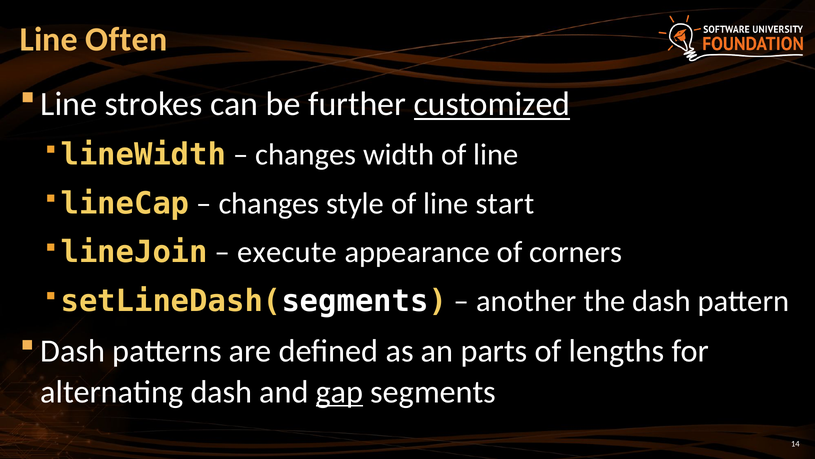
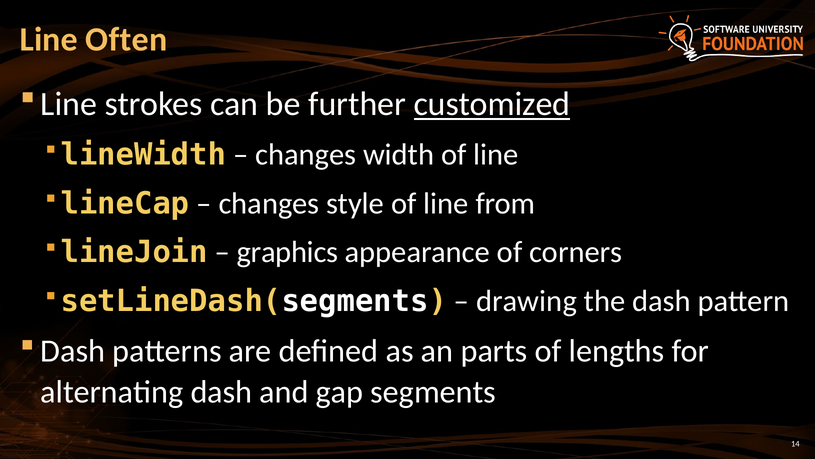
start: start -> from (505, 203)
execute: execute -> graphics (287, 252)
another: another -> drawing (526, 301)
gap underline: present -> none (339, 391)
